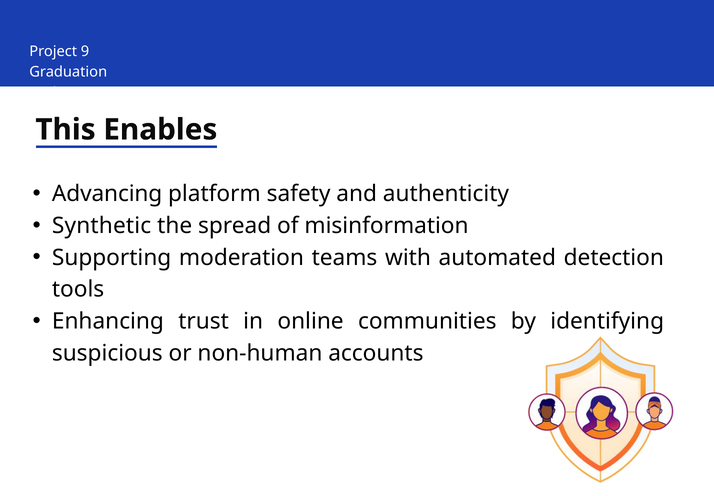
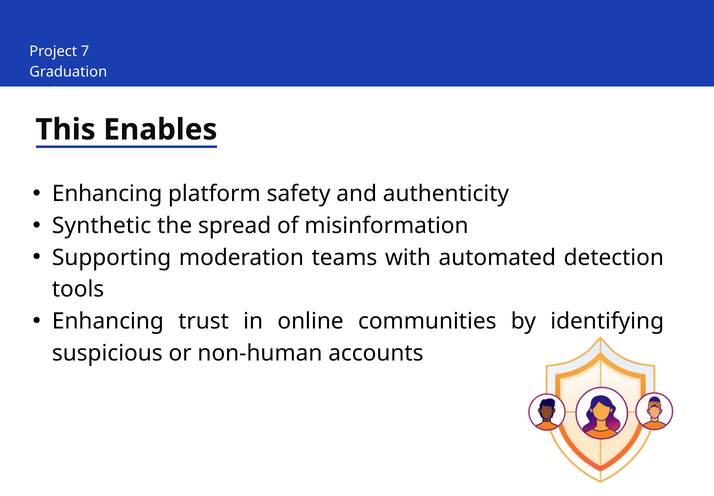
9: 9 -> 7 (85, 51)
Advancing: Advancing -> Enhancing (107, 194)
